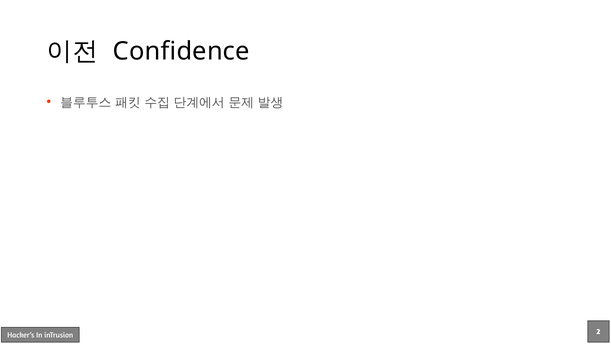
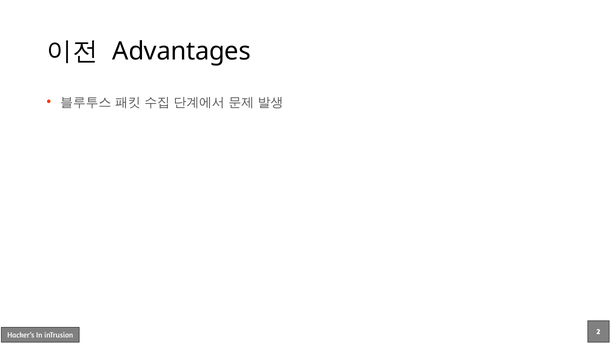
Confidence: Confidence -> Advantages (182, 51)
